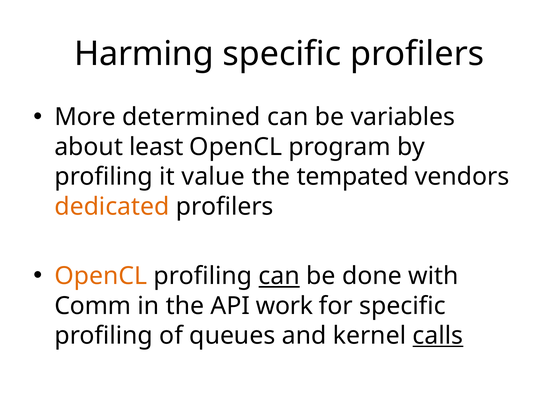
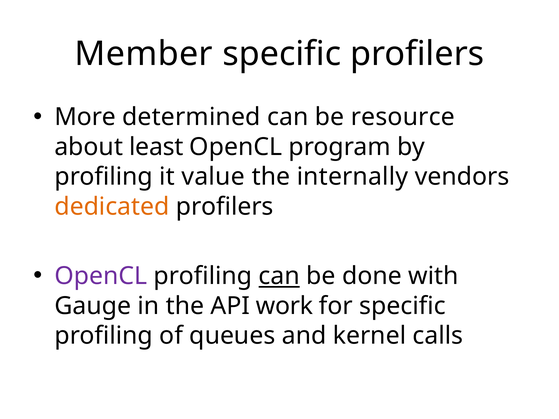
Harming: Harming -> Member (144, 54)
variables: variables -> resource (403, 117)
tempated: tempated -> internally (352, 177)
OpenCL colour: orange -> purple (101, 276)
Comm: Comm -> Gauge (93, 306)
calls underline: present -> none (438, 336)
